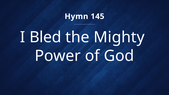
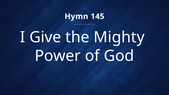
Bled: Bled -> Give (45, 37)
